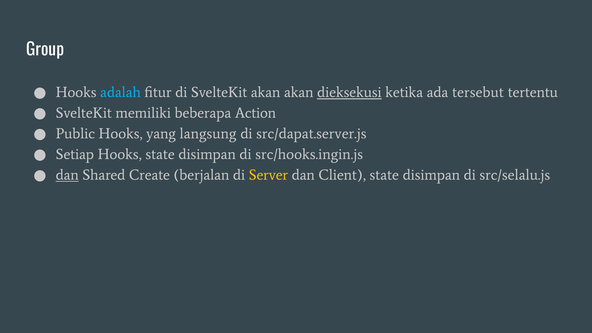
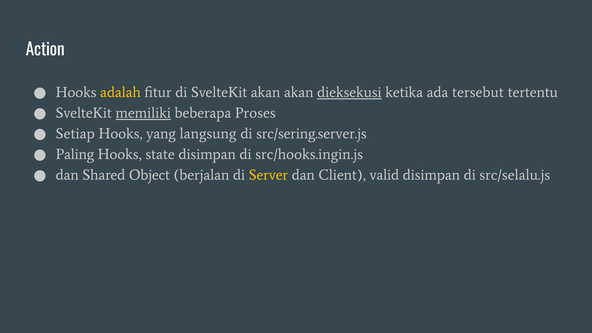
Group: Group -> Action (45, 50)
adalah colour: light blue -> yellow (120, 92)
memiliki underline: none -> present (143, 113)
Action: Action -> Proses (255, 113)
Public: Public -> Setiap (75, 134)
src/dapat.server.js: src/dapat.server.js -> src/sering.server.js (311, 134)
Setiap: Setiap -> Paling (75, 154)
dan underline: present -> none (67, 175)
Create: Create -> Object (149, 175)
Client state: state -> valid (384, 175)
